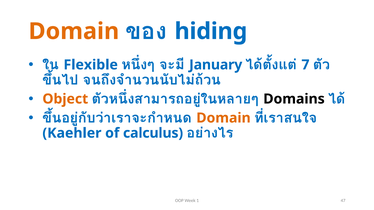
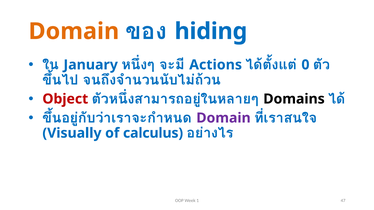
Flexible: Flexible -> January (91, 65)
January: January -> Actions (216, 65)
7: 7 -> 0 (305, 65)
Object colour: orange -> red (65, 99)
Domain colour: orange -> purple (223, 118)
Kaehler: Kaehler -> Visually (72, 133)
